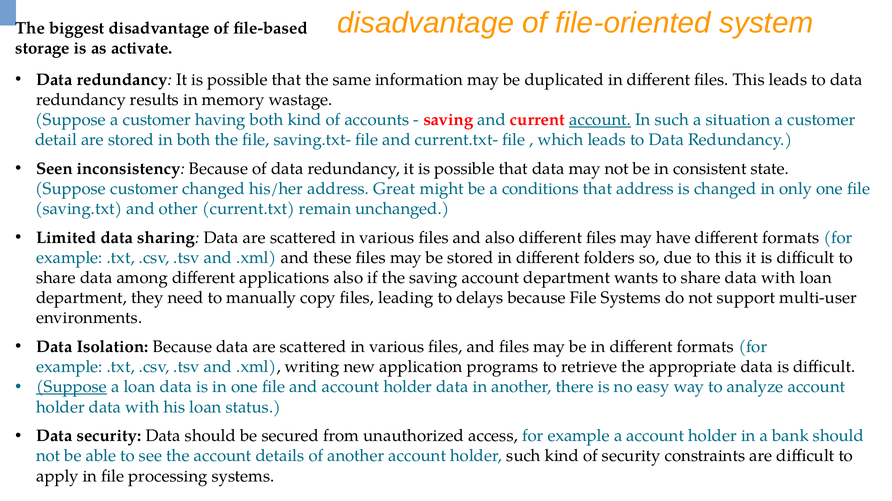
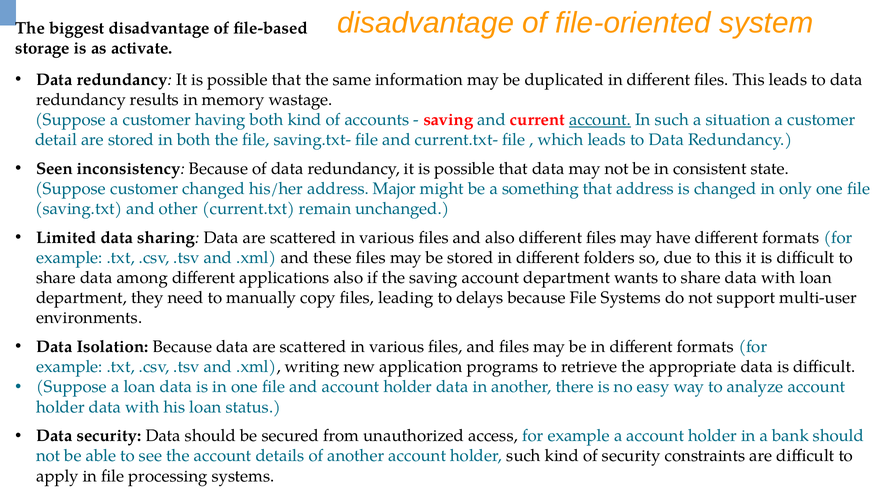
Great: Great -> Major (394, 189)
conditions: conditions -> something (540, 189)
Suppose underline: present -> none (72, 388)
